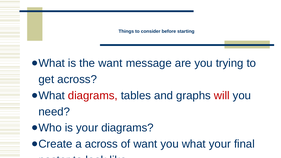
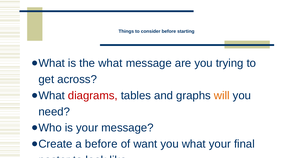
the want: want -> what (110, 63)
will colour: red -> orange (222, 96)
your diagrams: diagrams -> message (127, 128)
a across: across -> before (101, 144)
